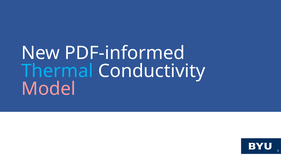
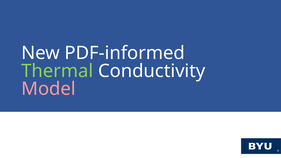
Thermal colour: light blue -> light green (57, 71)
